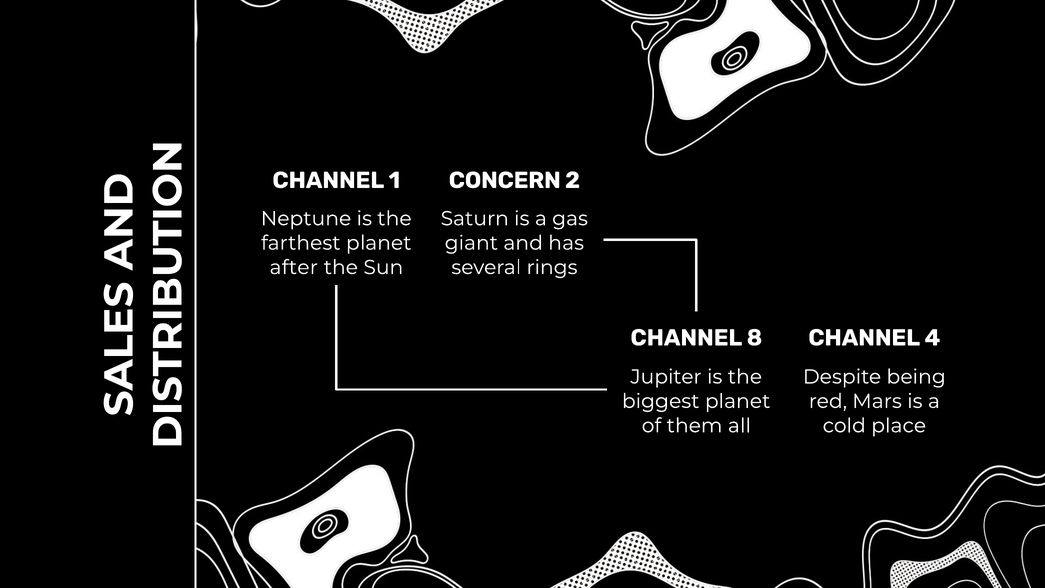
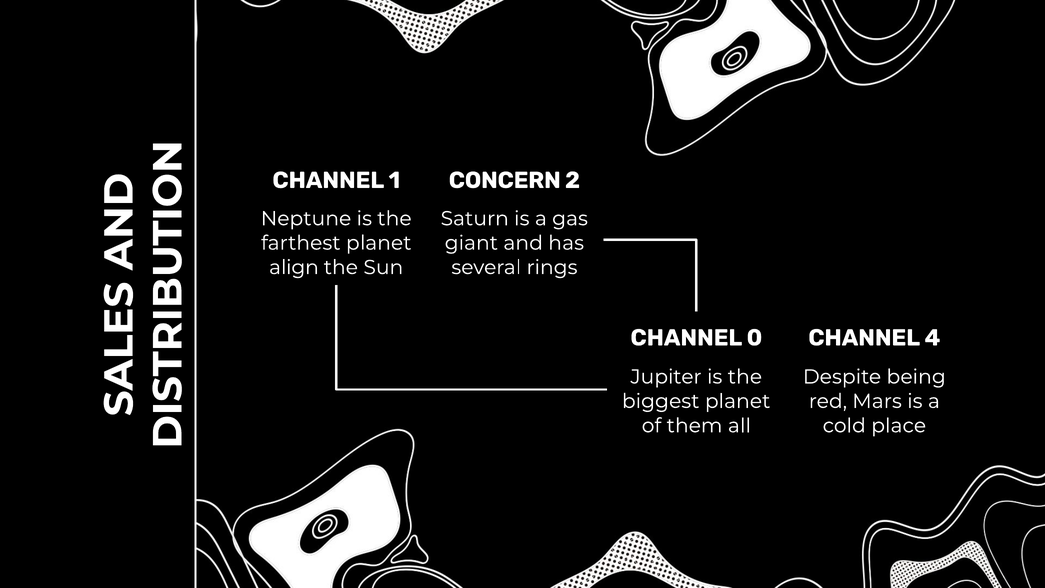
after: after -> align (294, 267)
8: 8 -> 0 (754, 338)
